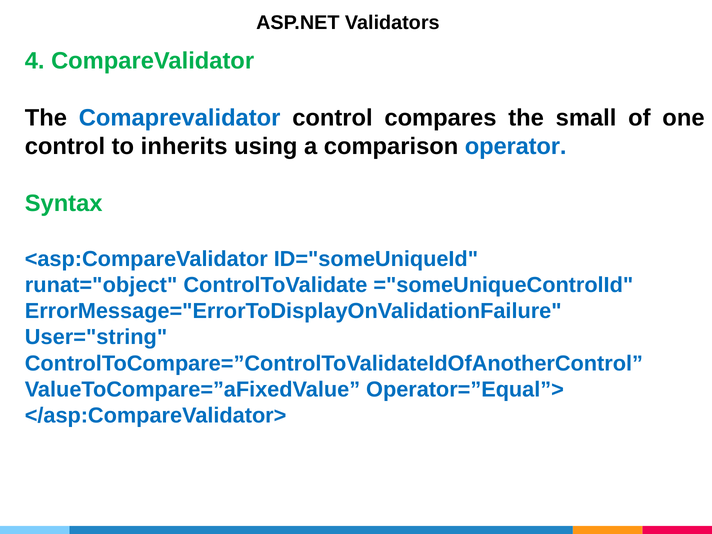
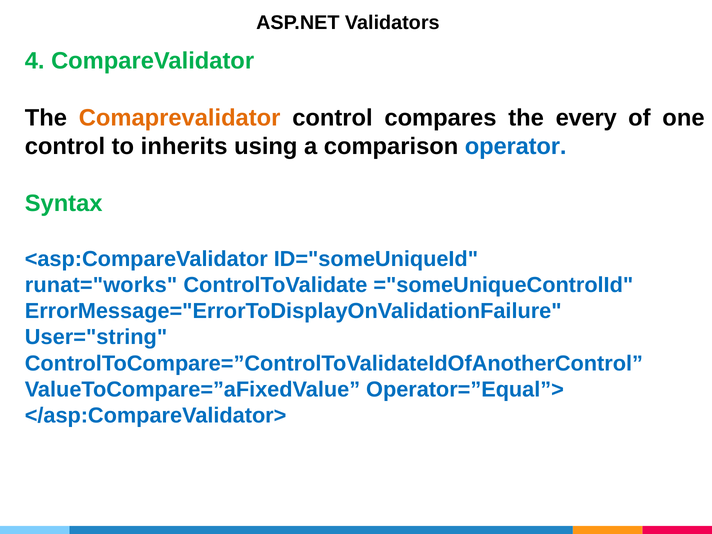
Comaprevalidator colour: blue -> orange (180, 118)
small: small -> every (586, 118)
runat="object: runat="object -> runat="works (101, 285)
